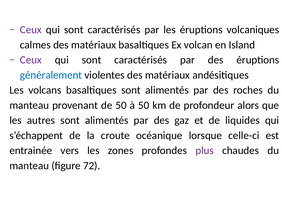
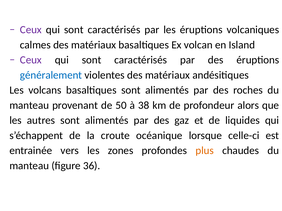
à 50: 50 -> 38 (144, 105)
plus colour: purple -> orange (205, 151)
72: 72 -> 36 (92, 166)
